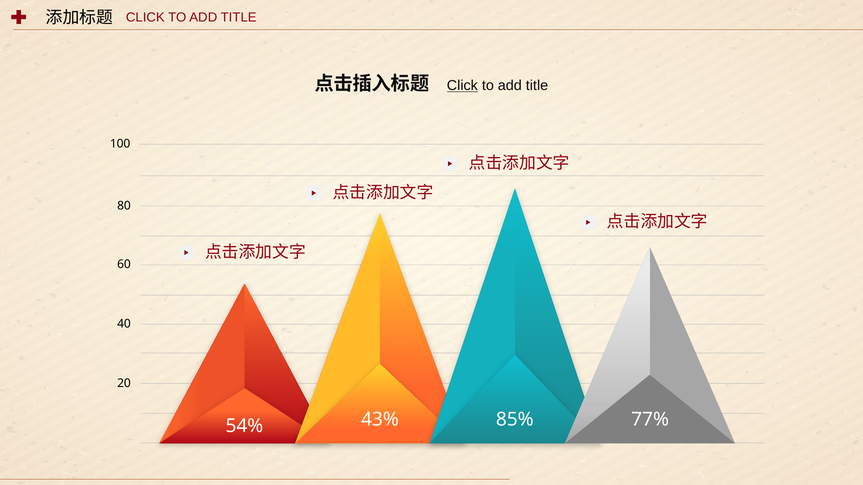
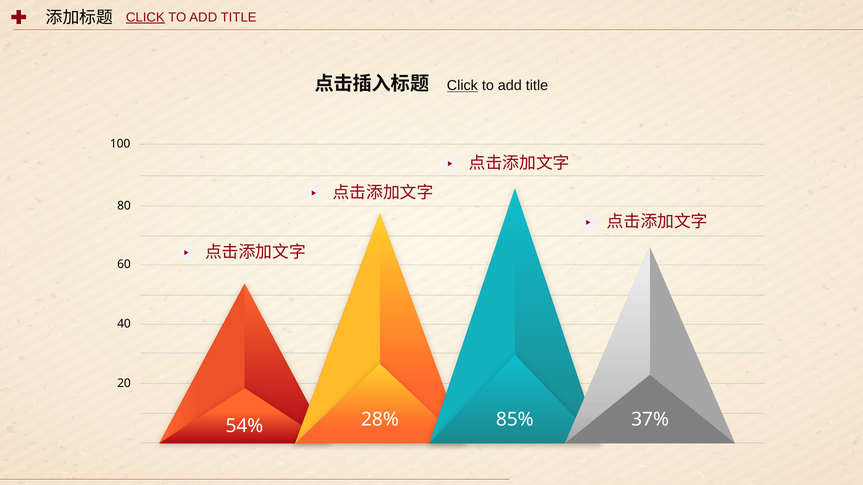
CLICK underline: none -> present (145, 17)
43%: 43% -> 28% (380, 420)
77%: 77% -> 37% (650, 420)
